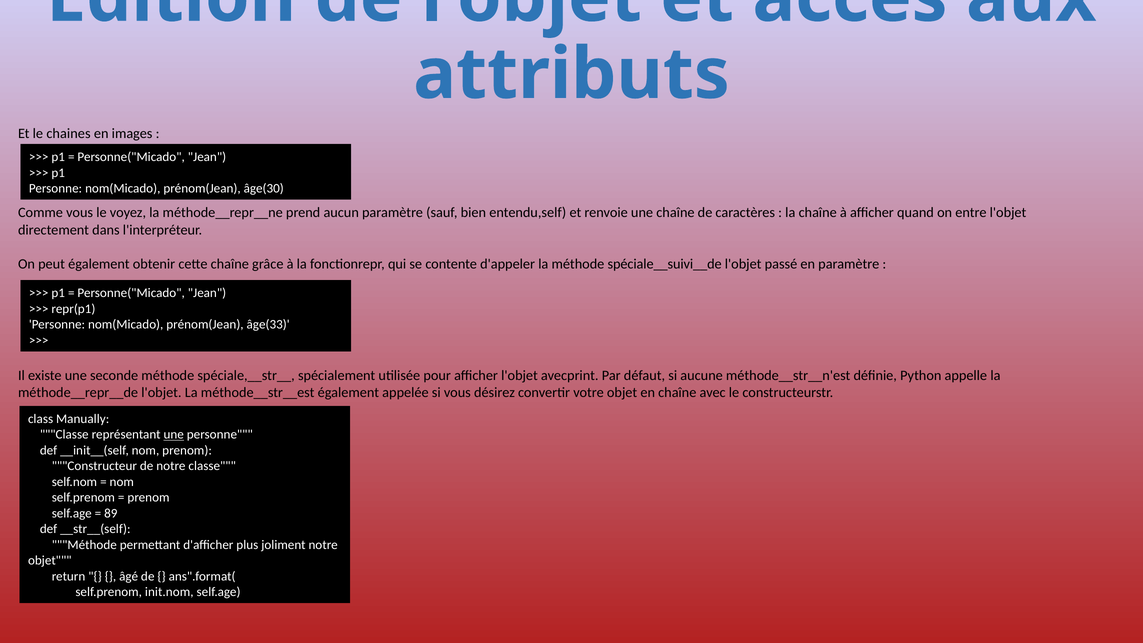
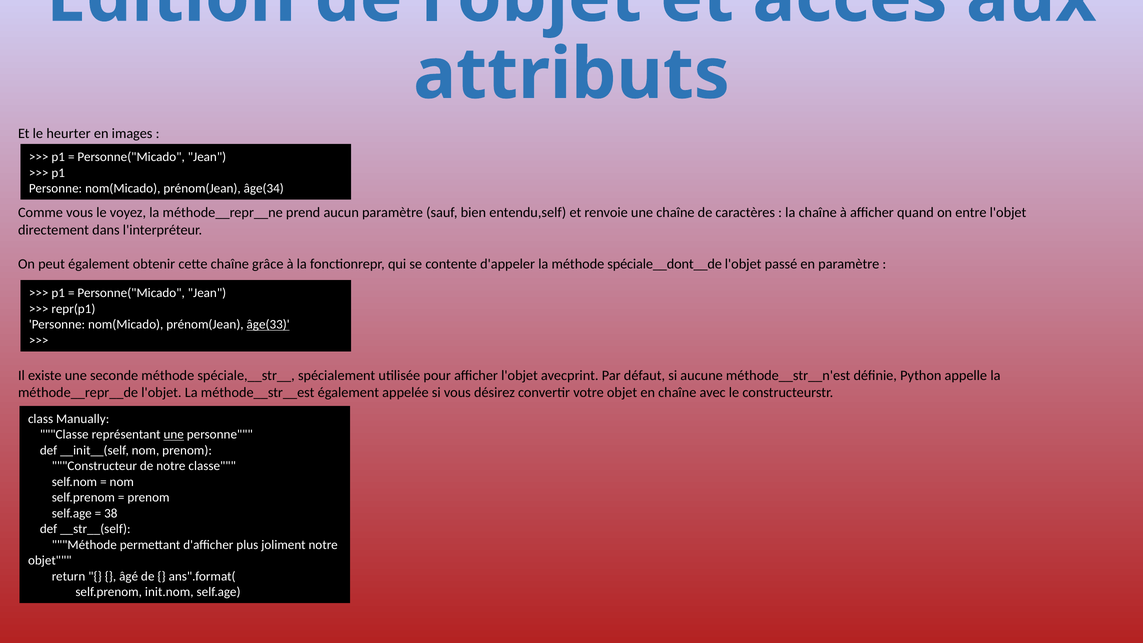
chaines: chaines -> heurter (69, 134)
âge(30: âge(30 -> âge(34 (264, 188)
spéciale__suivi__de: spéciale__suivi__de -> spéciale__dont__de (665, 264)
âge(33 underline: none -> present (268, 325)
89: 89 -> 38 (111, 513)
